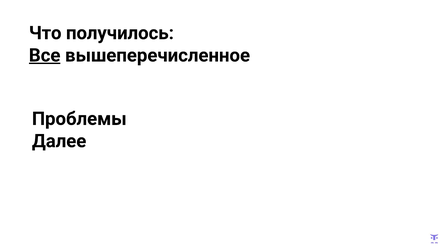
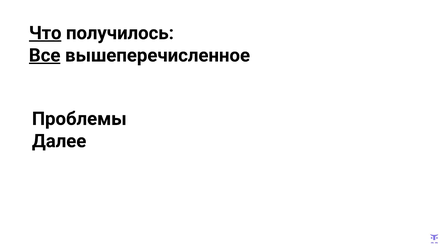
Что underline: none -> present (45, 33)
